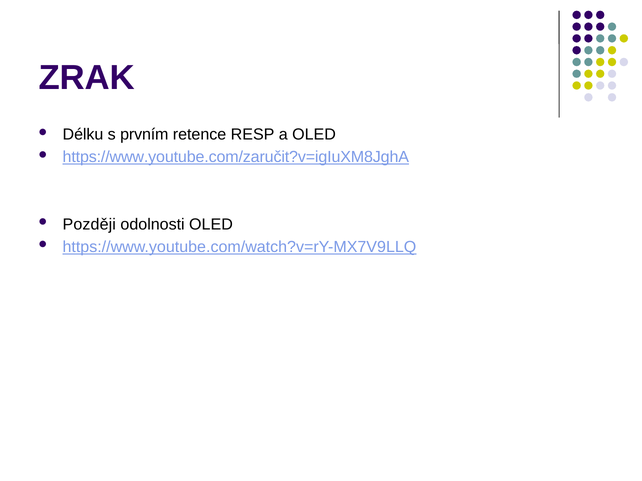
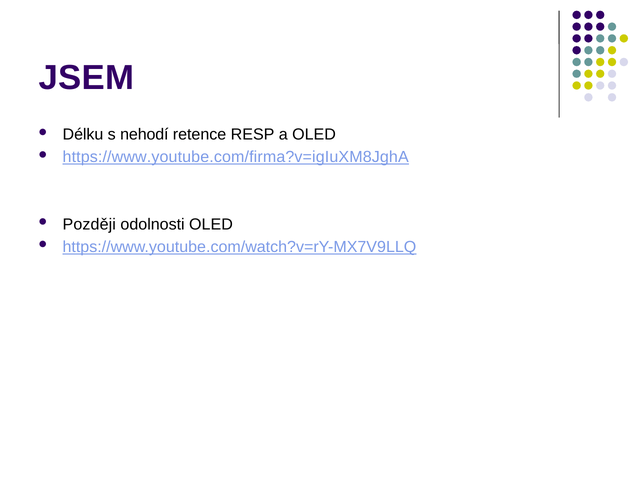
ZRAK: ZRAK -> JSEM (87, 78)
prvním: prvním -> nehodí (144, 135)
https://www.youtube.com/zaručit?v=igIuXM8JghA: https://www.youtube.com/zaručit?v=igIuXM8JghA -> https://www.youtube.com/firma?v=igIuXM8JghA (236, 157)
